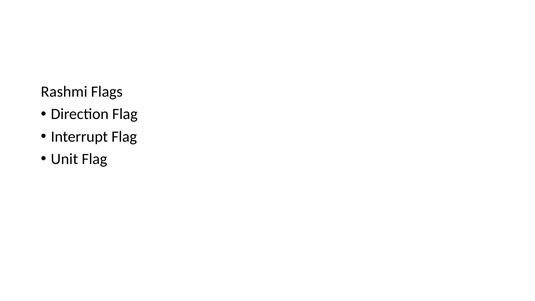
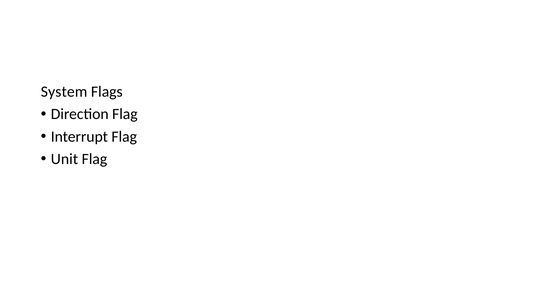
Rashmi: Rashmi -> System (64, 92)
